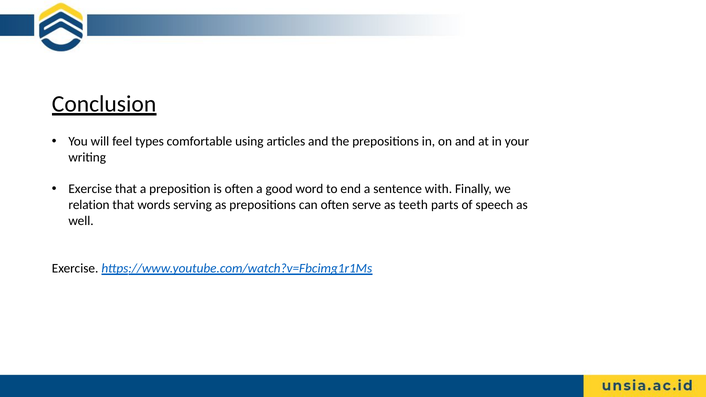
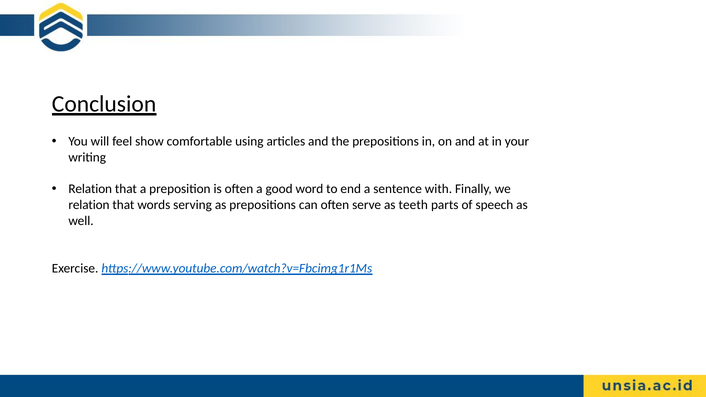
types: types -> show (149, 141)
Exercise: Exercise -> Relation (90, 189)
